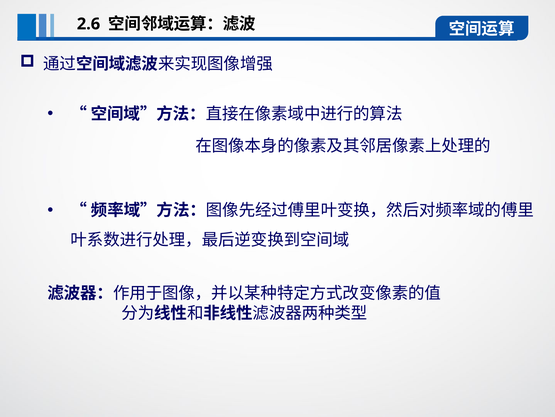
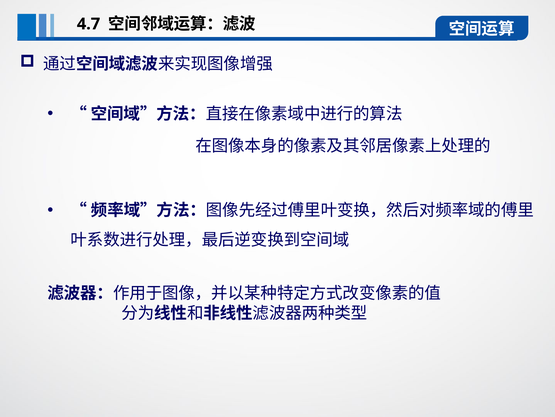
2.6: 2.6 -> 4.7 (88, 24)
